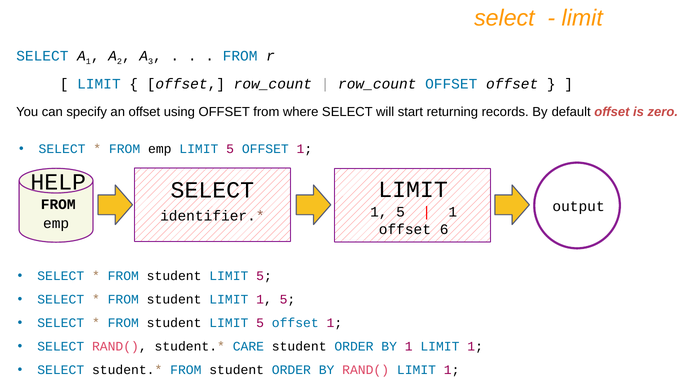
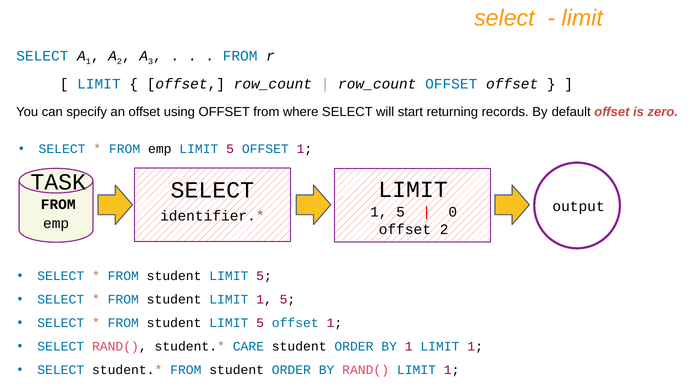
HELP: HELP -> TASK (58, 182)
1: 1 -> 0 (453, 212)
offset 6: 6 -> 2 (444, 229)
